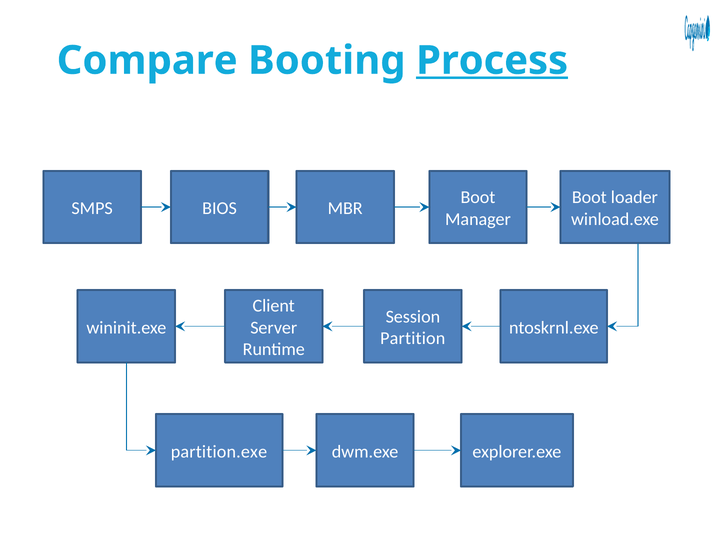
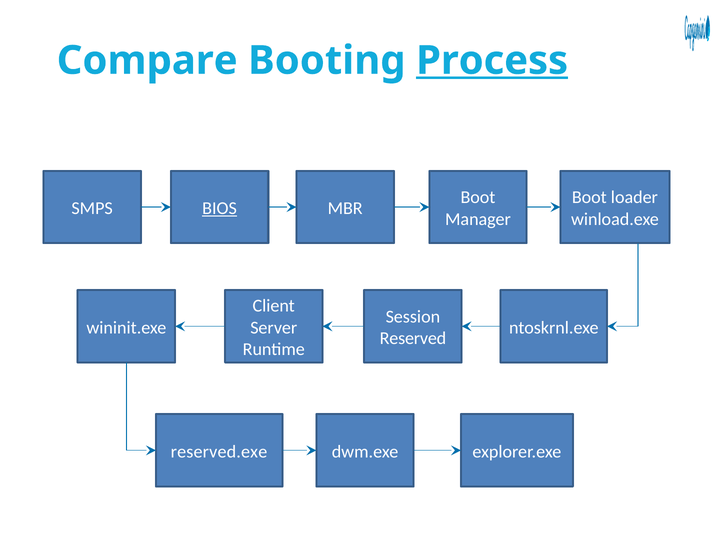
BIOS underline: none -> present (220, 208)
Partition: Partition -> Reserved (413, 339)
partition.exe: partition.exe -> reserved.exe (219, 452)
